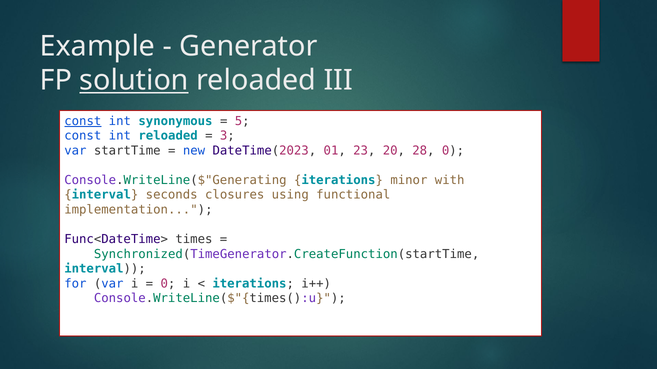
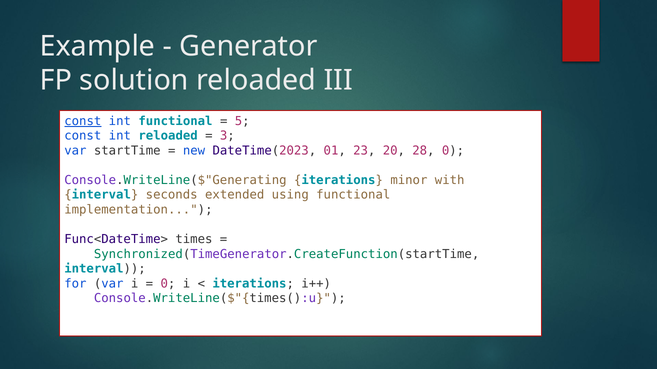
solution underline: present -> none (134, 81)
int synonymous: synonymous -> functional (175, 121)
closures: closures -> extended (235, 195)
